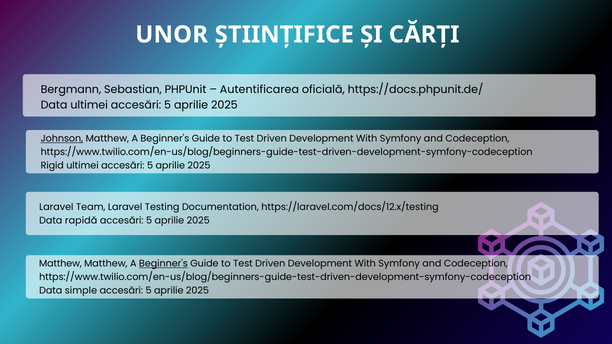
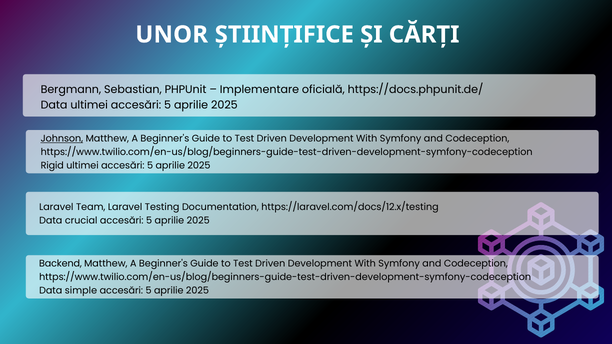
Autentificarea: Autentificarea -> Implementare (259, 90)
rapidă: rapidă -> crucial (81, 221)
Matthew: Matthew -> Backend (60, 264)
Beginner's underline: present -> none (163, 264)
